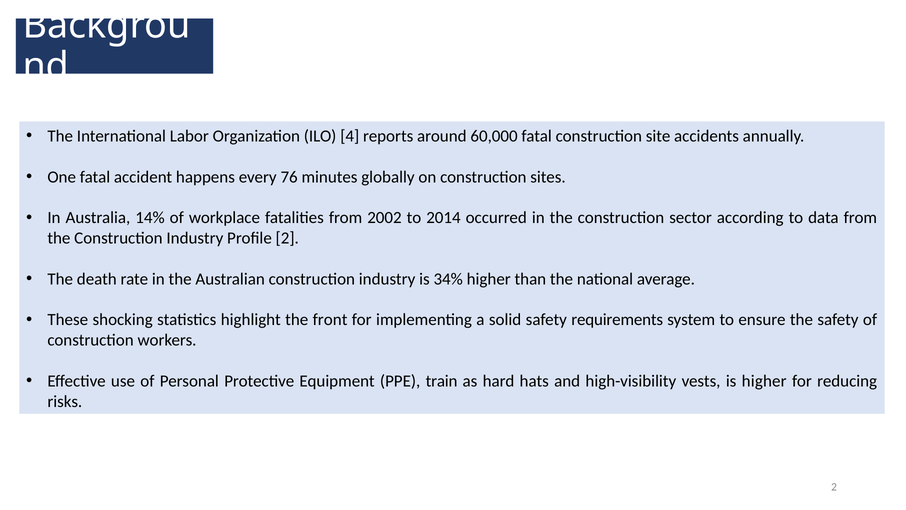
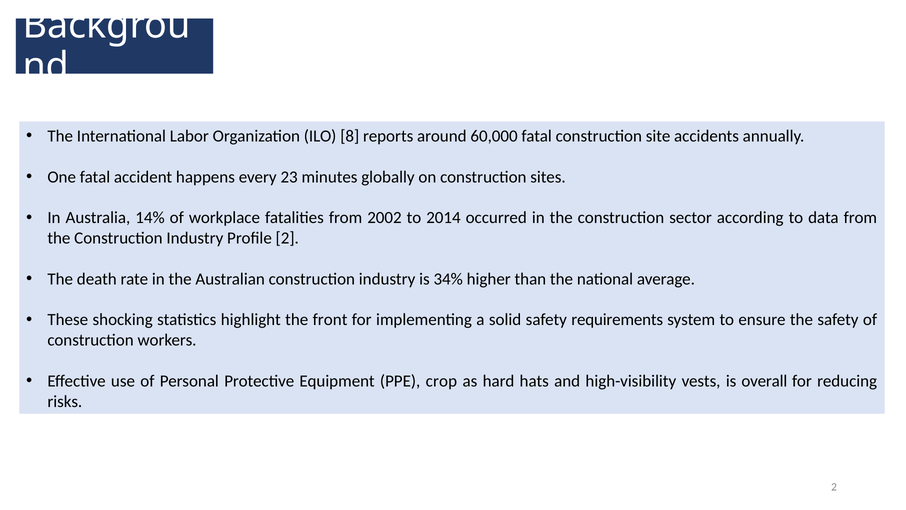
4: 4 -> 8 (350, 136)
76: 76 -> 23 (289, 177)
train: train -> crop (441, 381)
is higher: higher -> overall (764, 381)
